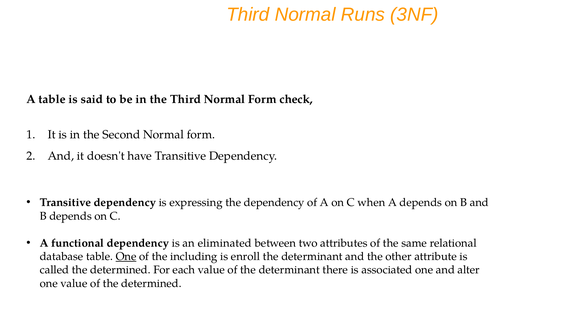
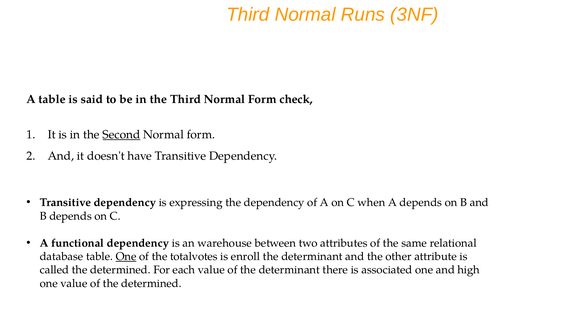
Second underline: none -> present (121, 135)
eliminated: eliminated -> warehouse (225, 243)
including: including -> totalvotes (194, 256)
alter: alter -> high (469, 270)
